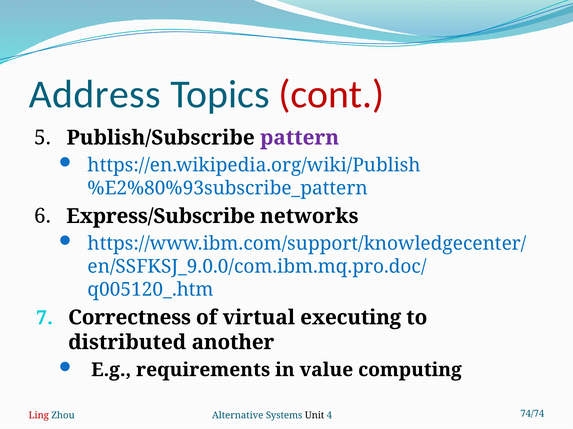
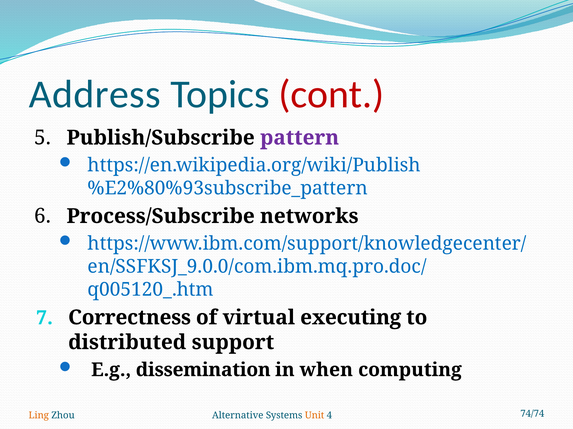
Express/Subscribe: Express/Subscribe -> Process/Subscribe (161, 217)
another: another -> support (233, 343)
requirements: requirements -> dissemination (203, 370)
value: value -> when (326, 370)
Ling colour: red -> orange (39, 416)
Unit colour: black -> orange (315, 416)
